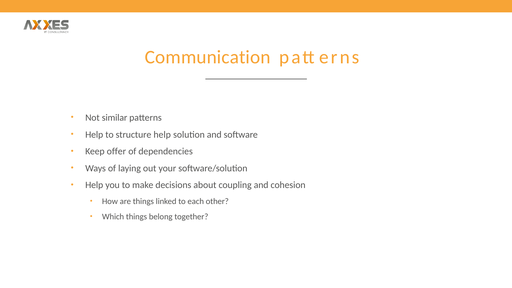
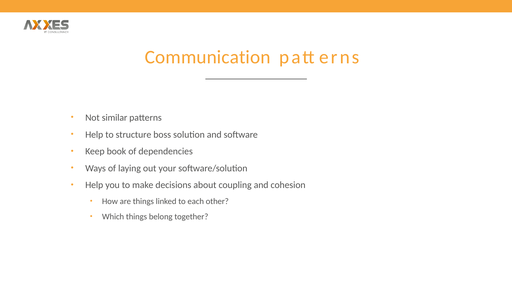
structure help: help -> boss (162, 135)
offer: offer -> book (116, 151)
